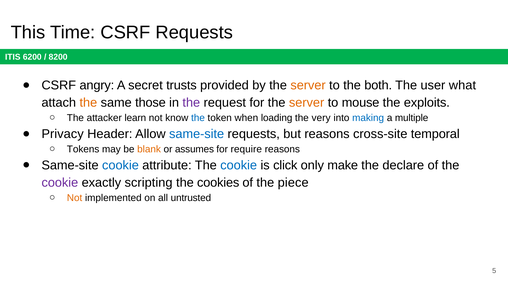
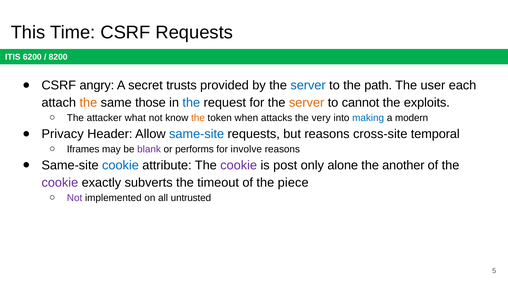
server colour: orange -> blue (308, 85)
both: both -> path (378, 85)
what: what -> each (463, 85)
the colour: purple -> blue (191, 103)
mouse: mouse -> cannot (361, 103)
learn: learn -> what (135, 118)
the colour: blue -> orange (198, 118)
loading: loading -> attacks (277, 118)
multiple: multiple -> modern (412, 118)
Tokens: Tokens -> Iframes (83, 149)
blank colour: orange -> purple (149, 149)
assumes: assumes -> performs (194, 149)
require: require -> involve (246, 149)
cookie colour: blue -> purple (239, 165)
click: click -> post (285, 165)
make: make -> alone (343, 165)
declare: declare -> another (403, 165)
scripting: scripting -> subverts (149, 183)
cookies: cookies -> timeout (218, 183)
Not colour: orange -> purple (75, 198)
